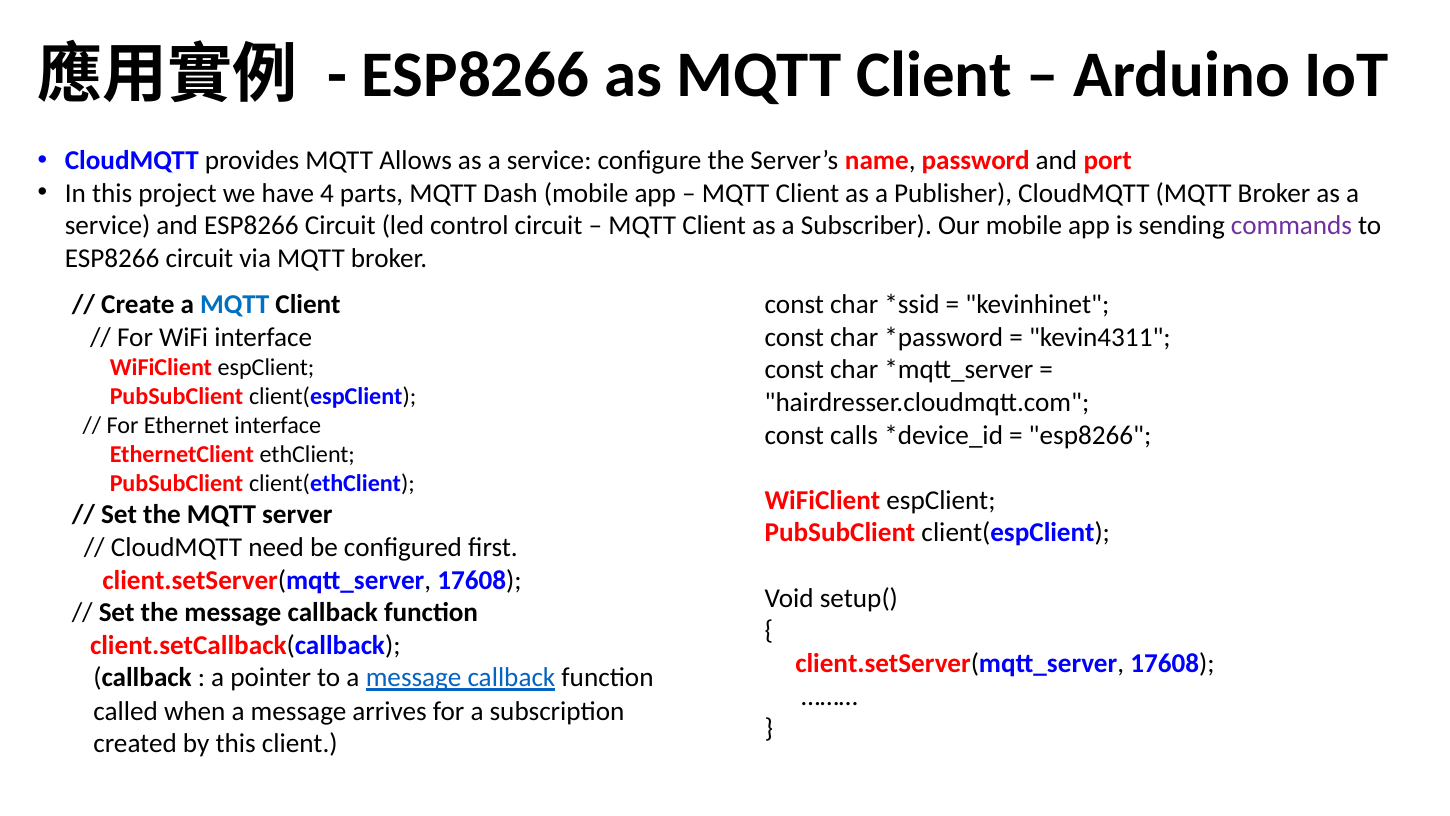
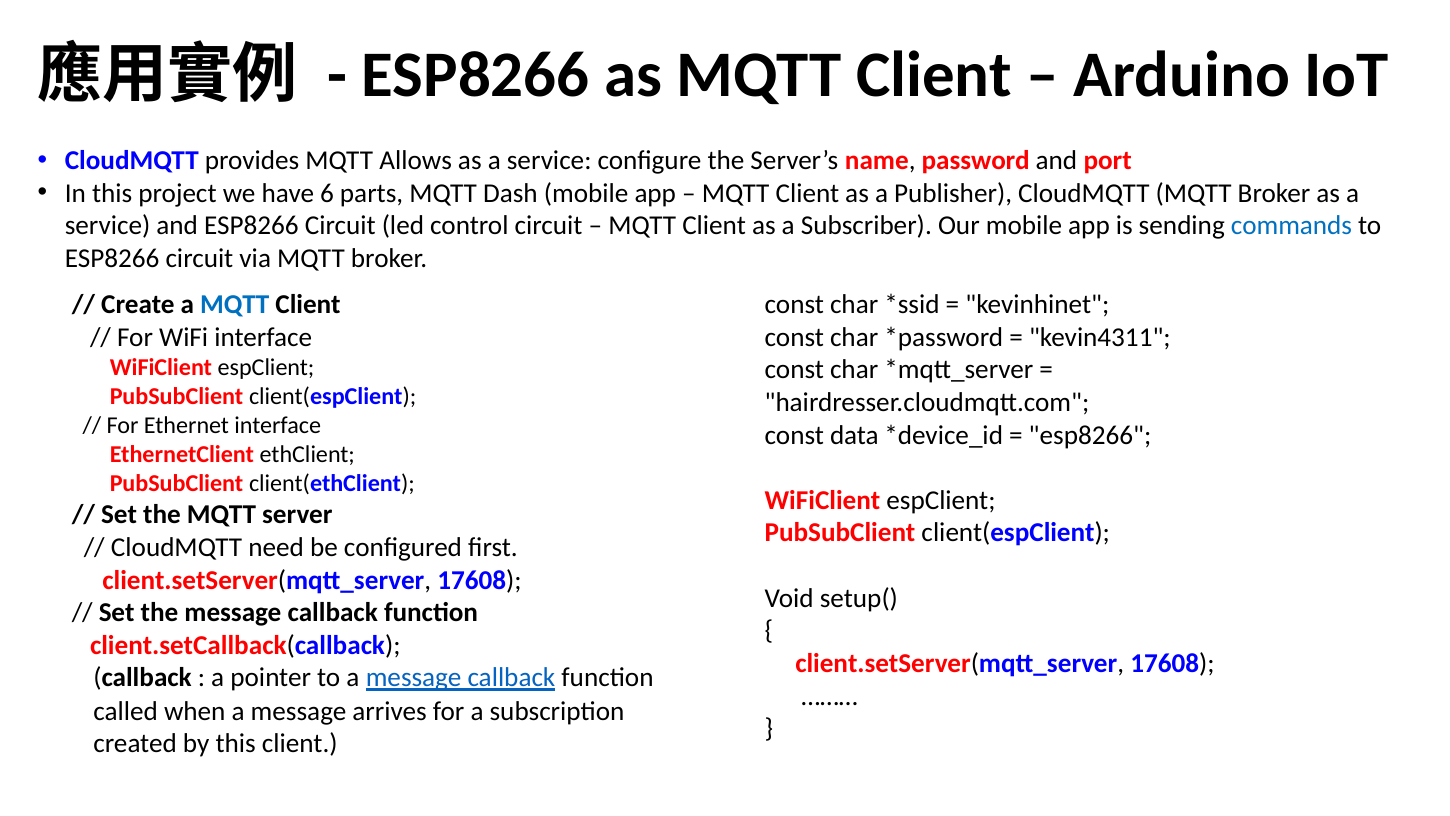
4: 4 -> 6 (327, 193)
commands colour: purple -> blue (1291, 226)
calls: calls -> data (854, 435)
